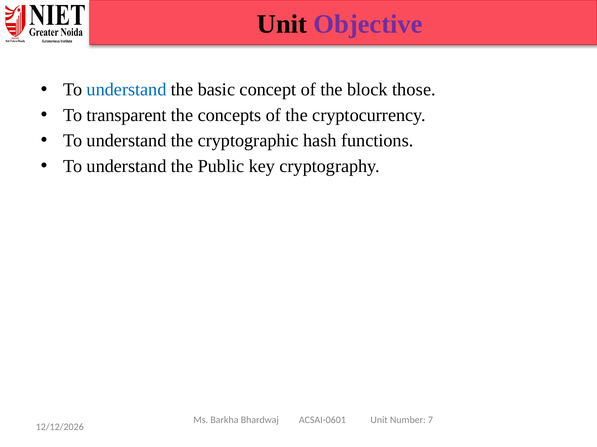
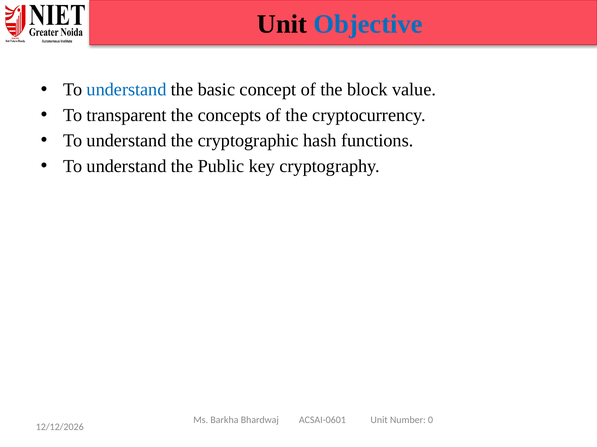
Objective colour: purple -> blue (368, 24)
those: those -> value (414, 90)
7: 7 -> 0 (431, 421)
